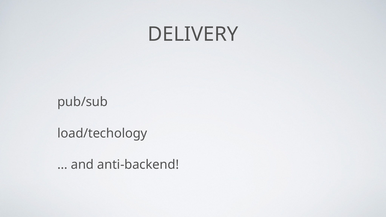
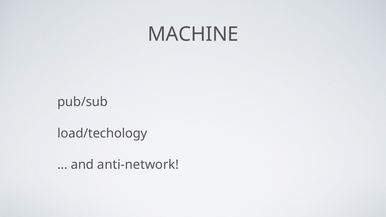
DELIVERY: DELIVERY -> MACHINE (193, 34)
anti-backend: anti-backend -> anti-network (138, 165)
